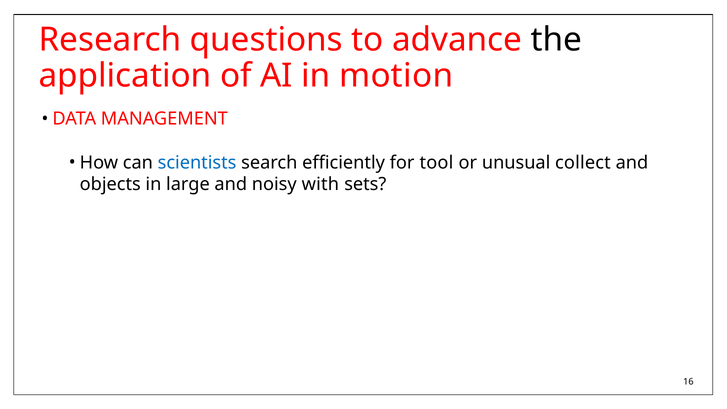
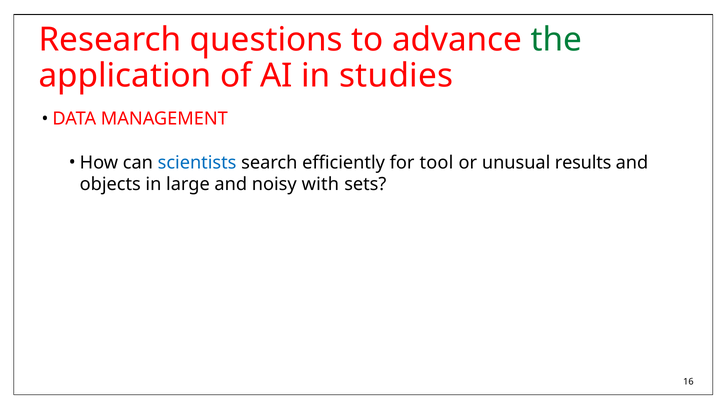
the colour: black -> green (556, 40)
motion: motion -> studies (396, 76)
collect: collect -> results (583, 162)
